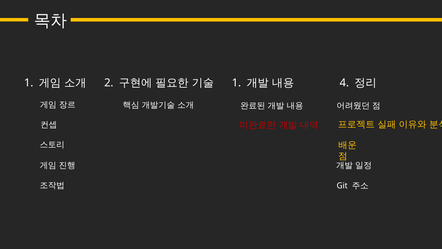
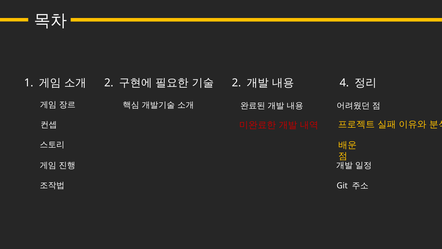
1: 1 -> 2 (236, 83)
